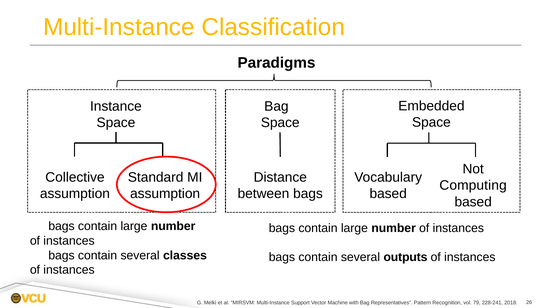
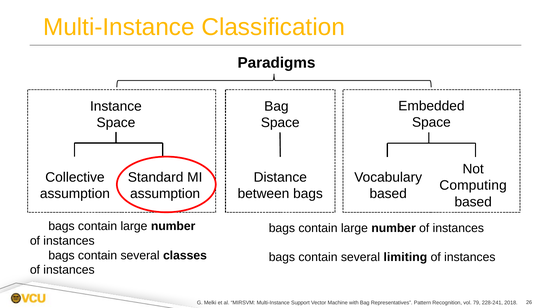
outputs: outputs -> limiting (405, 258)
